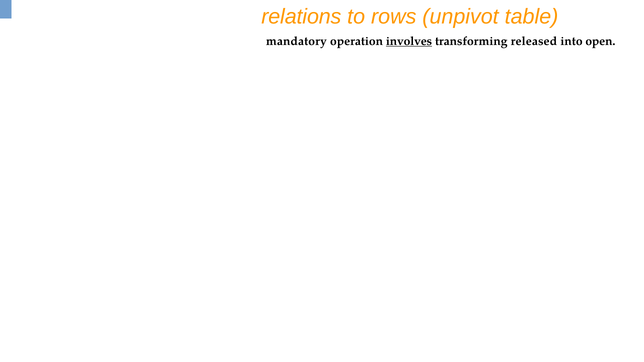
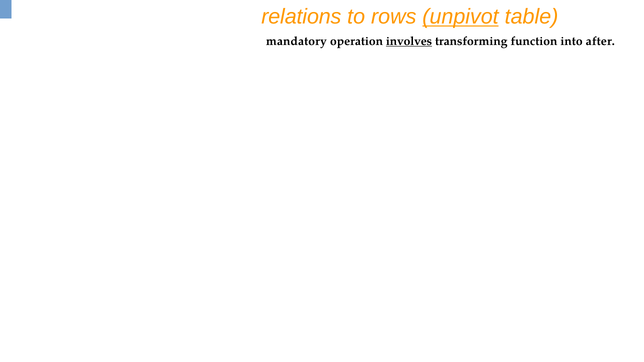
unpivot underline: none -> present (461, 17)
released: released -> function (534, 41)
open: open -> after (600, 41)
